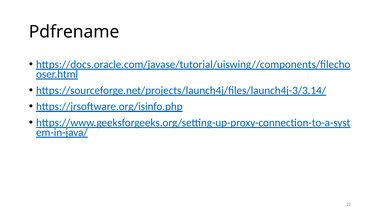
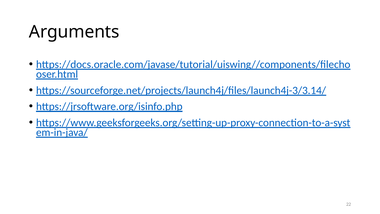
Pdfrename: Pdfrename -> Arguments (74, 32)
